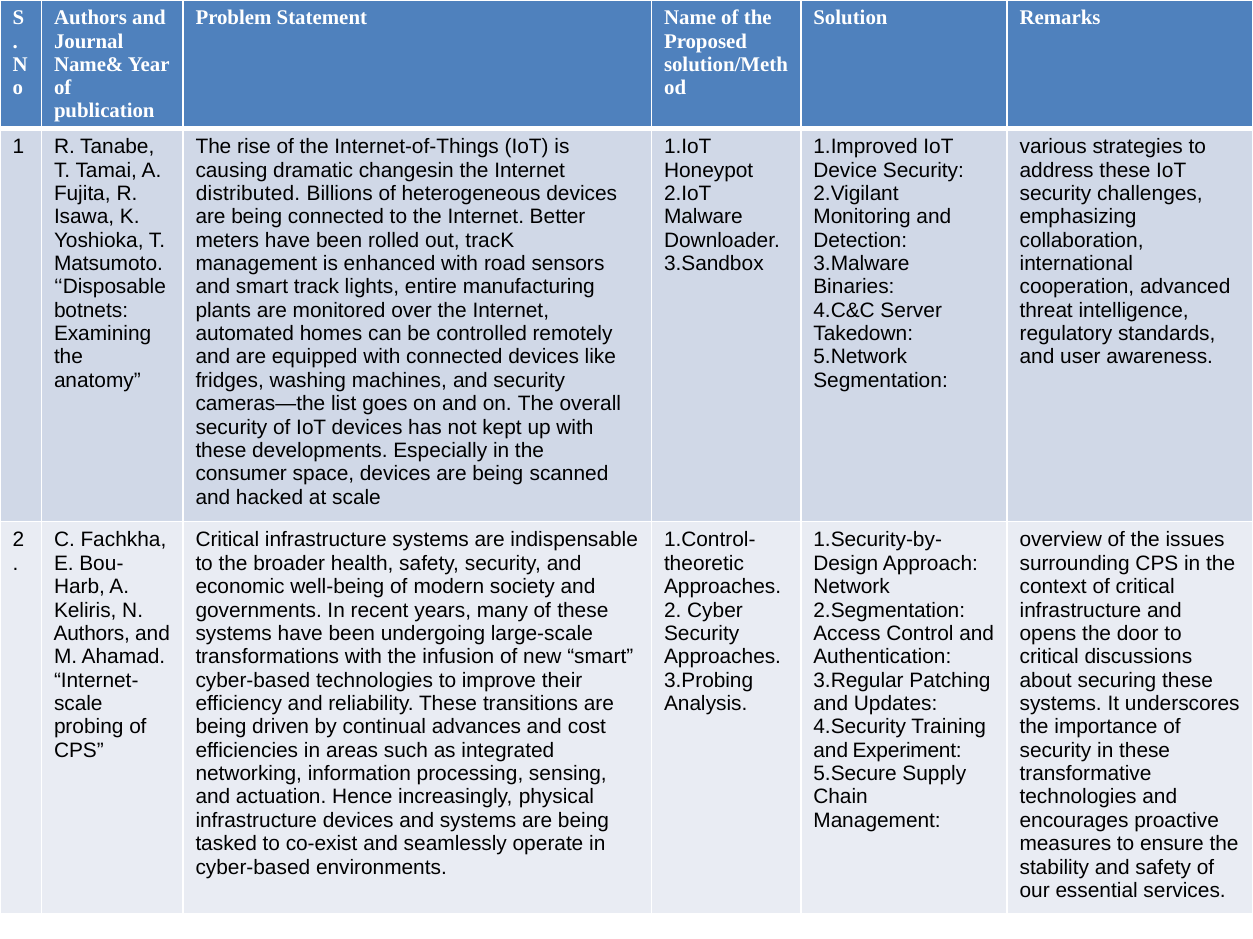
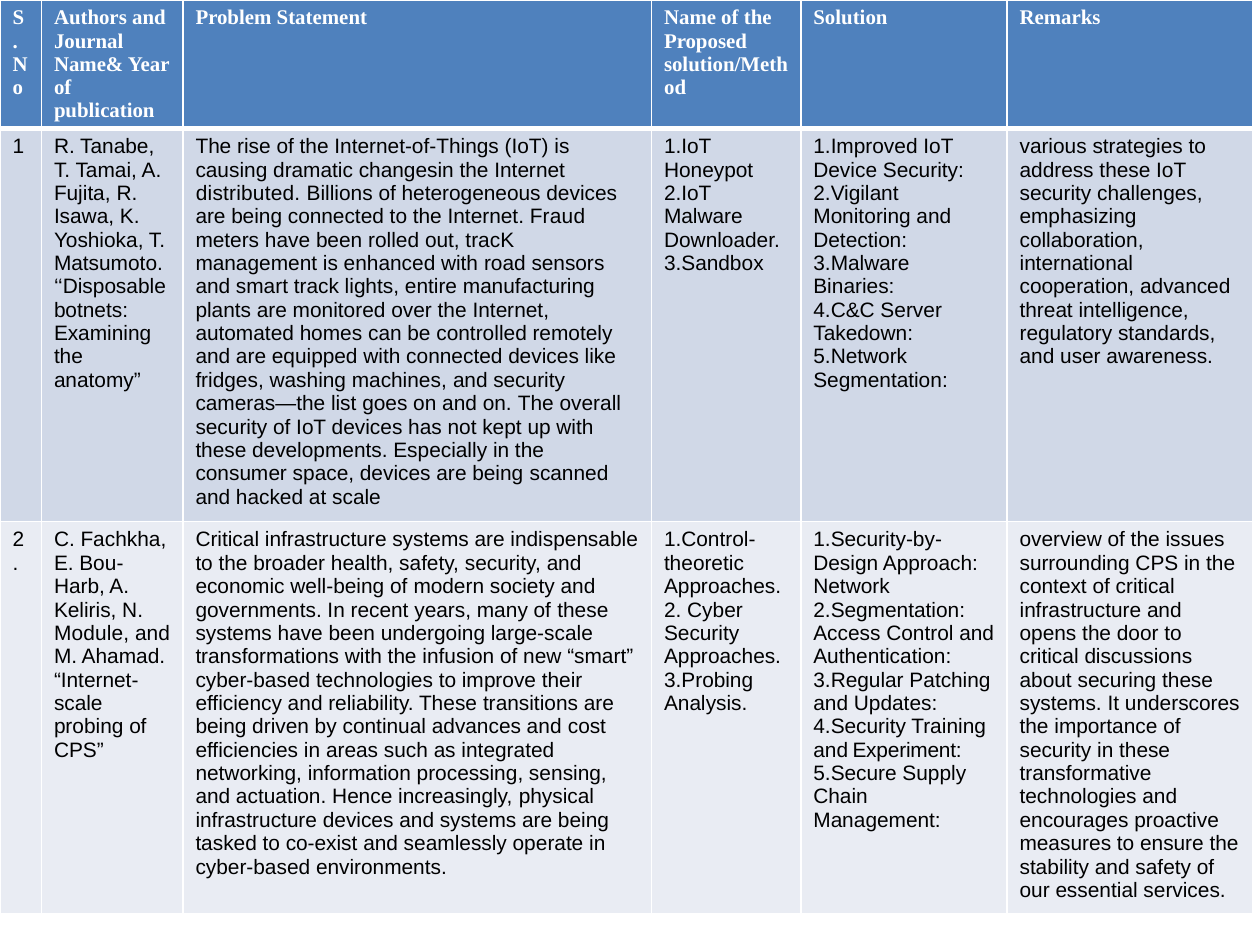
Better: Better -> Fraud (557, 217)
Authors: Authors -> Module (92, 634)
